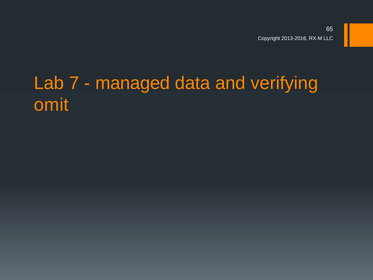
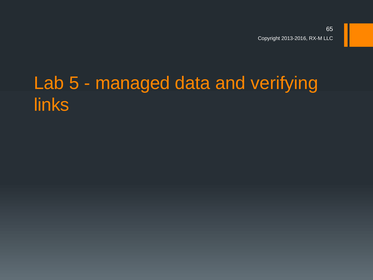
7: 7 -> 5 (74, 83)
omit: omit -> links (52, 105)
